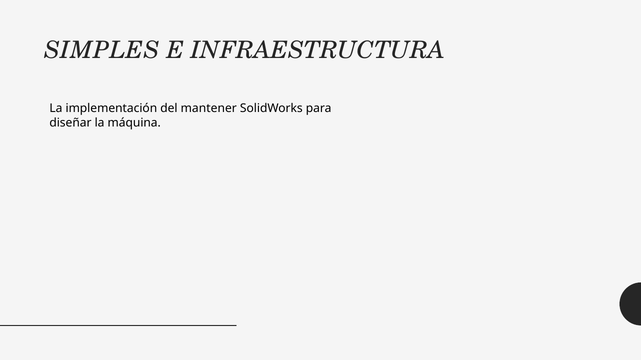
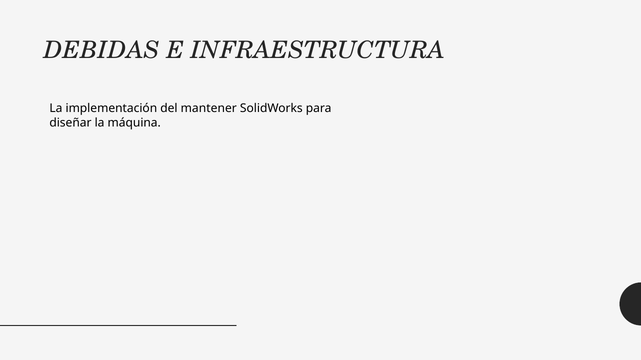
SIMPLES: SIMPLES -> DEBIDAS (102, 50)
